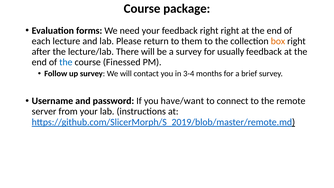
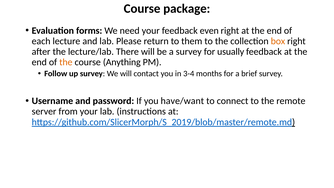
feedback right: right -> even (209, 31)
the colour: blue -> orange (66, 62)
Finessed: Finessed -> Anything (122, 62)
